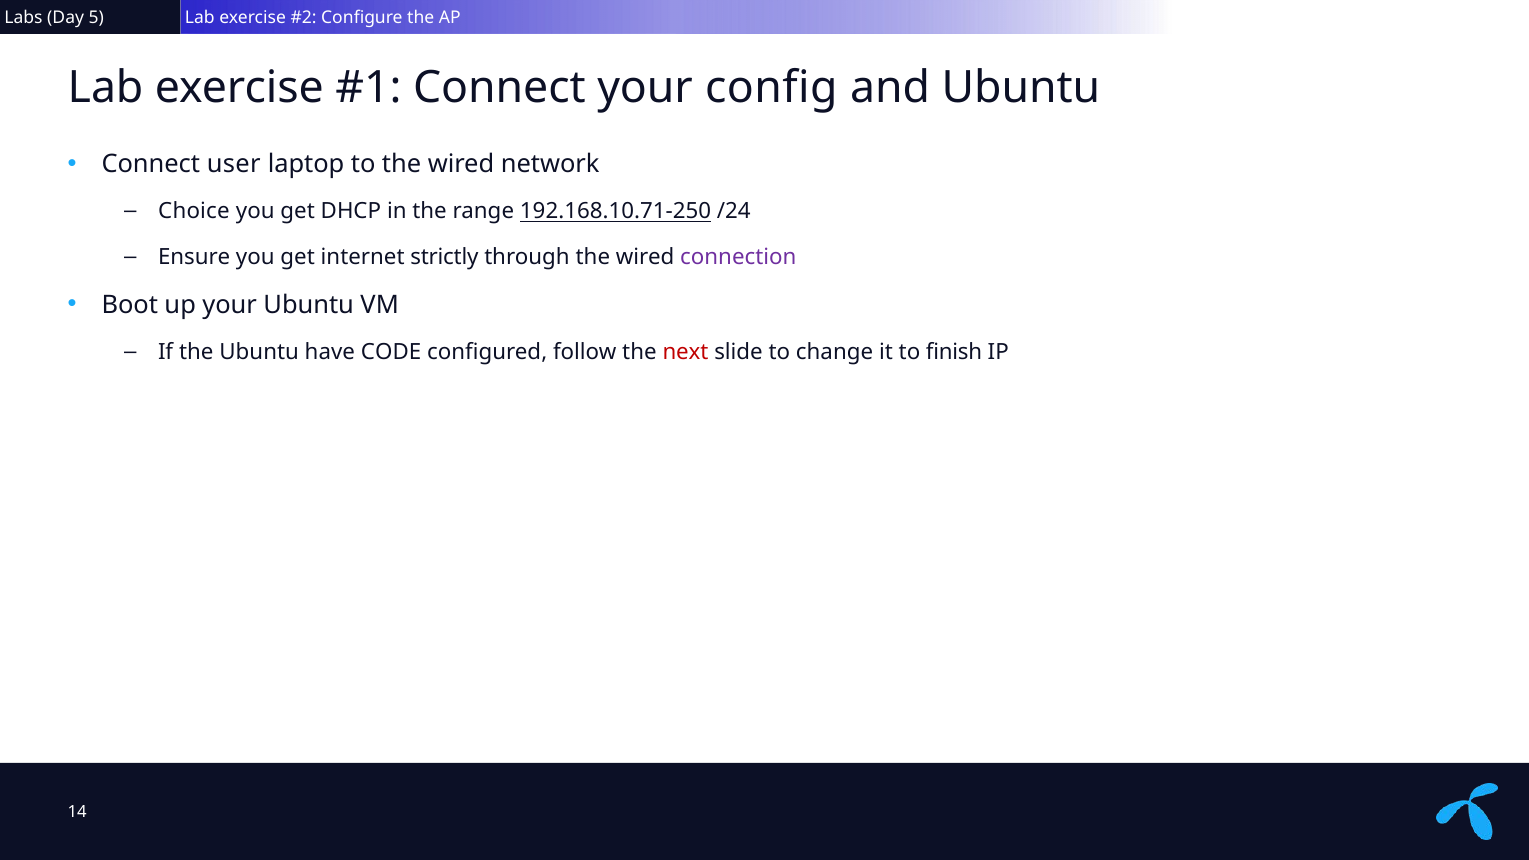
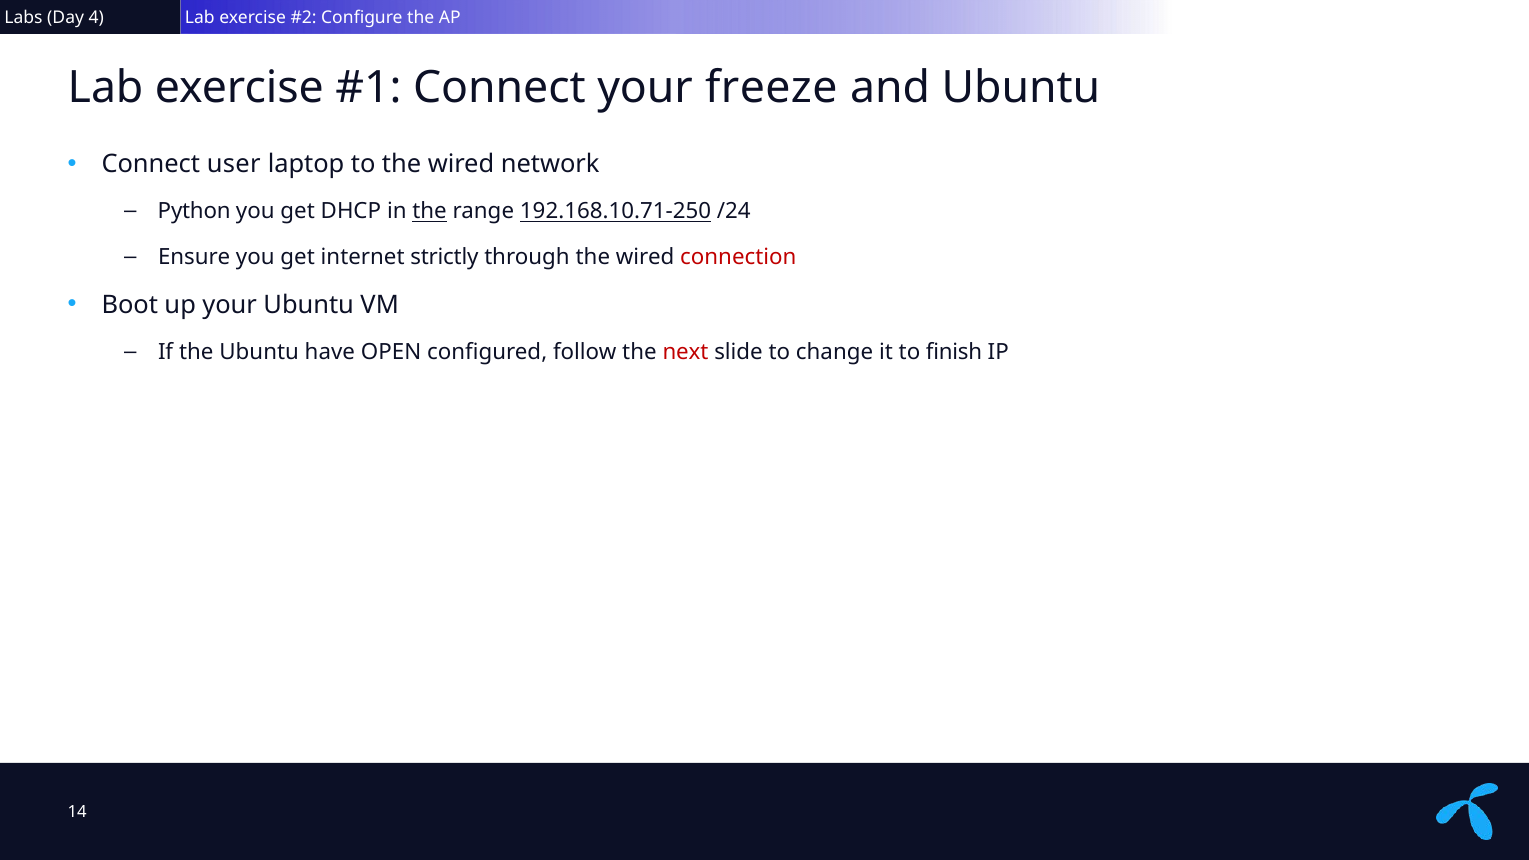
5: 5 -> 4 (96, 18)
config: config -> freeze (771, 88)
Choice: Choice -> Python (194, 212)
the underline: none -> present (430, 212)
connection colour: purple -> red (738, 257)
have CODE: CODE -> OPEN (391, 352)
